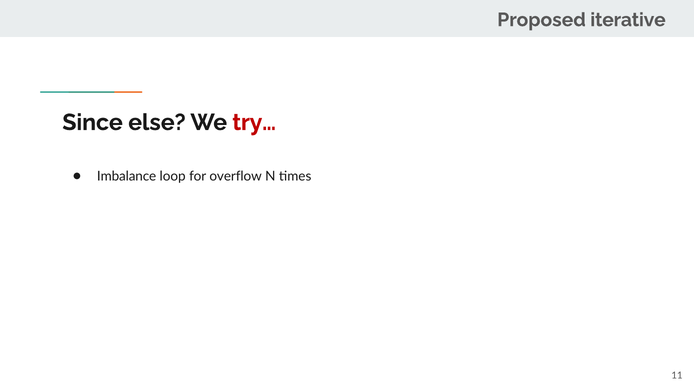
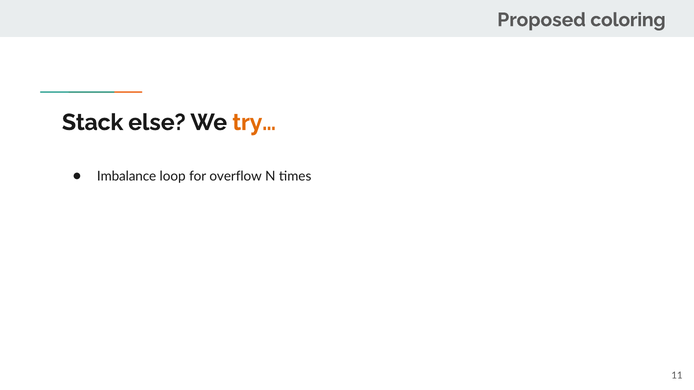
iterative: iterative -> coloring (628, 20)
Since: Since -> Stack (93, 123)
try… colour: red -> orange (254, 123)
